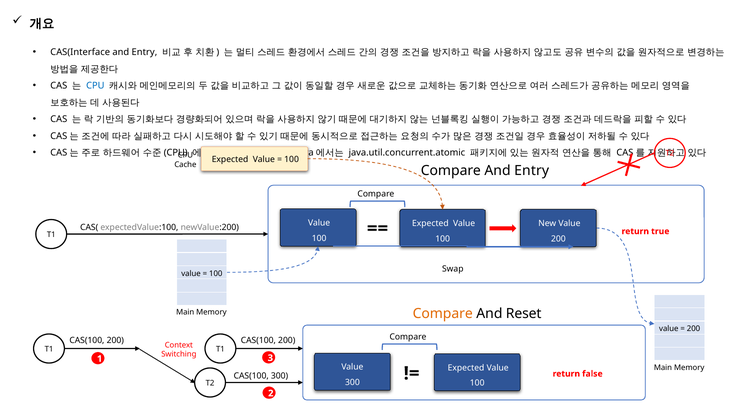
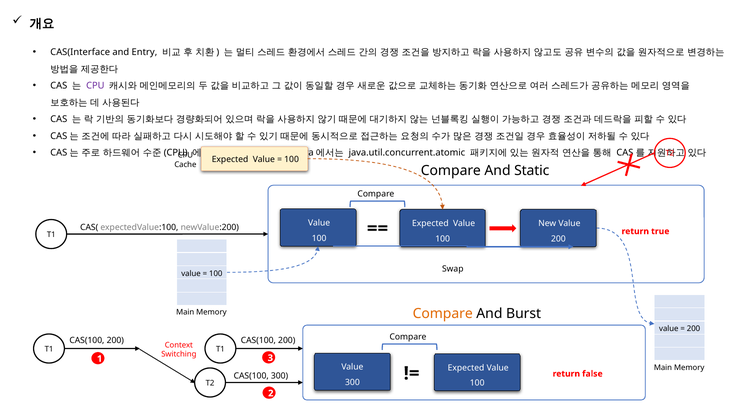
CPU colour: blue -> purple (95, 86)
Compare And Entry: Entry -> Static (532, 171)
Reset: Reset -> Burst (524, 314)
